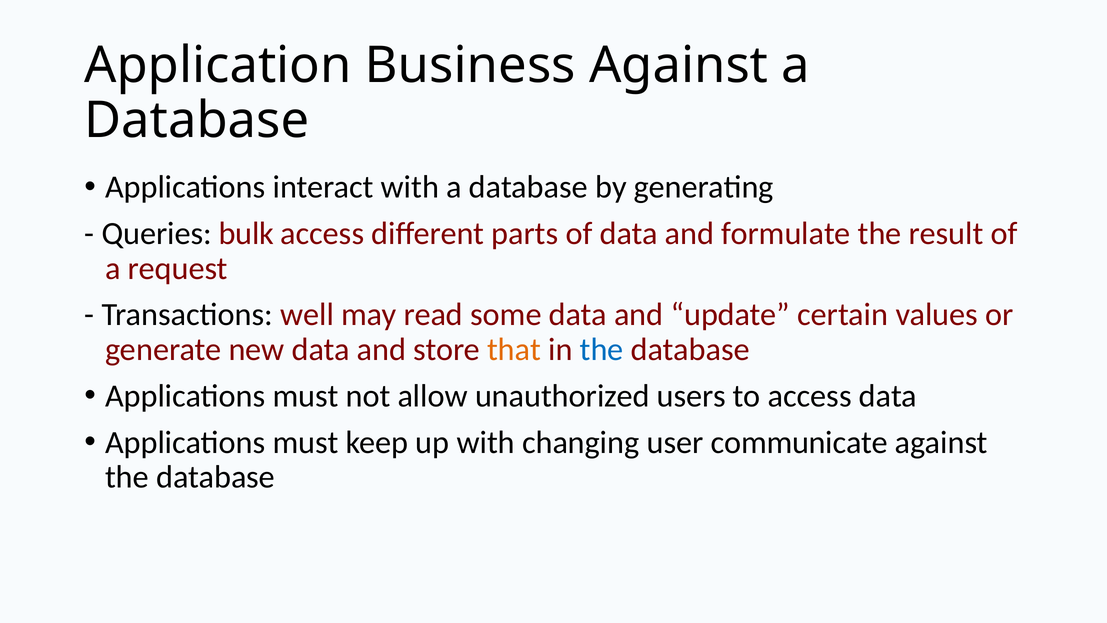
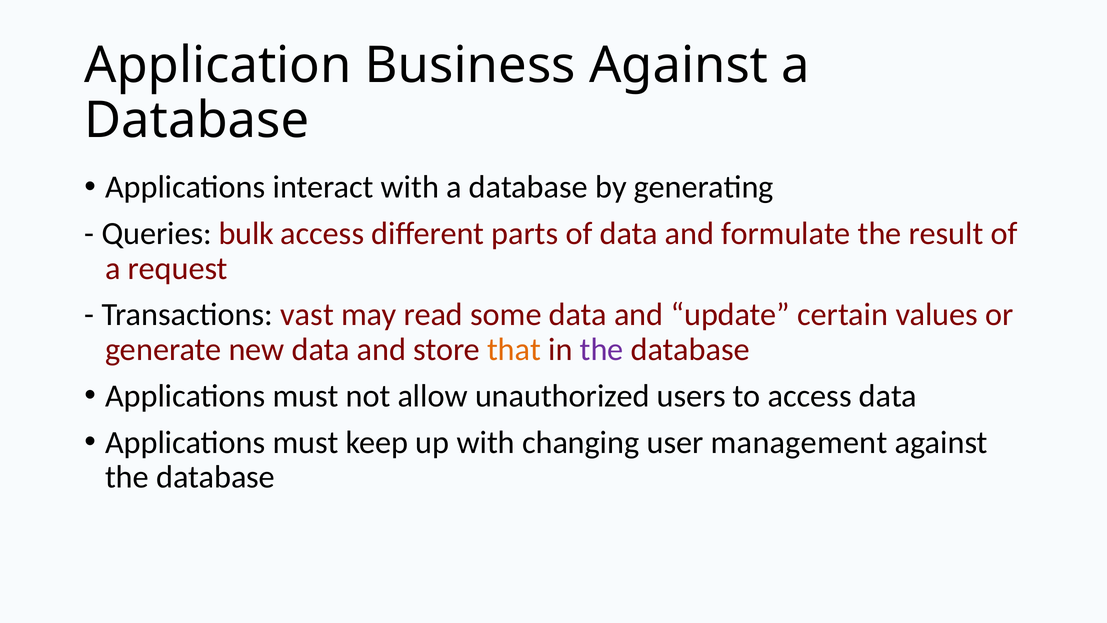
well: well -> vast (307, 315)
the colour: blue -> purple (602, 349)
communicate: communicate -> management (799, 442)
